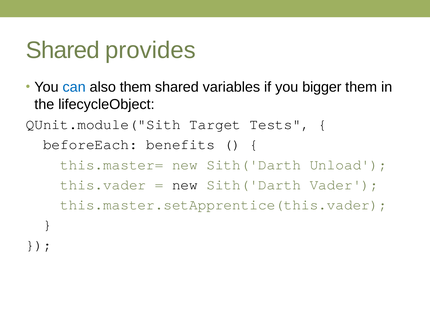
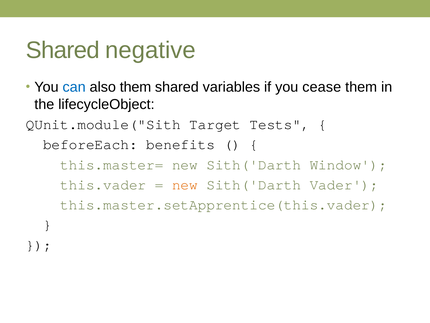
provides: provides -> negative (151, 50)
bigger: bigger -> cease (322, 87)
Unload: Unload -> Window (348, 164)
new colour: black -> orange (185, 184)
